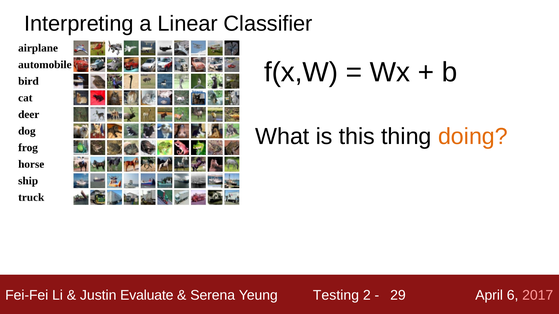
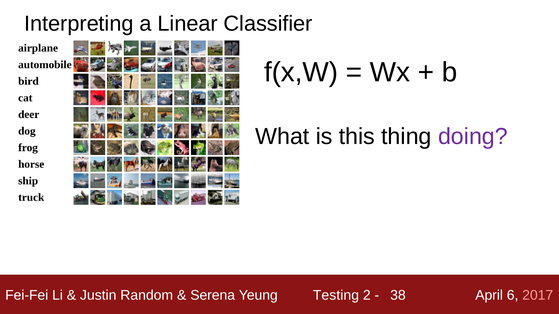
doing colour: orange -> purple (473, 137)
Evaluate: Evaluate -> Random (147, 296)
29: 29 -> 38 (398, 296)
